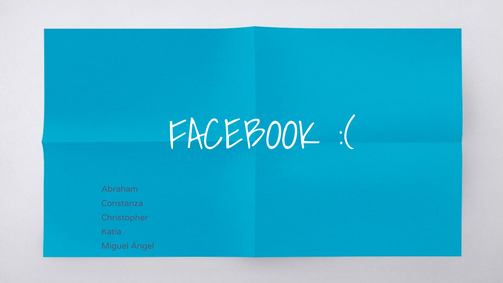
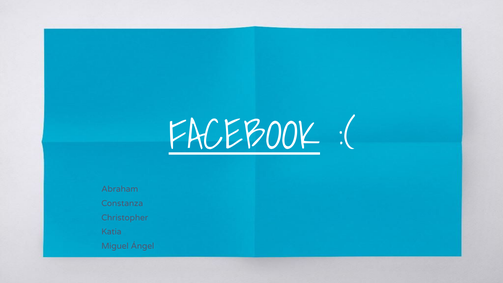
FACEBOOK underline: none -> present (244, 135)
